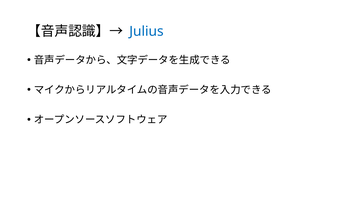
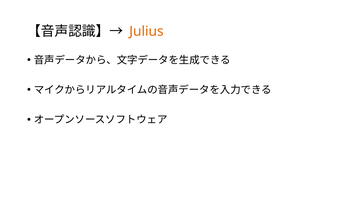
Julius colour: blue -> orange (147, 31)
